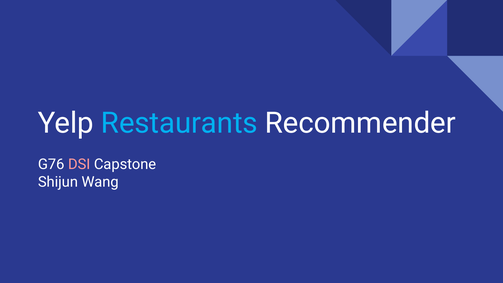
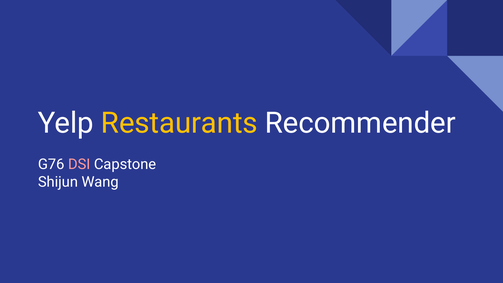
Restaurants colour: light blue -> yellow (179, 123)
